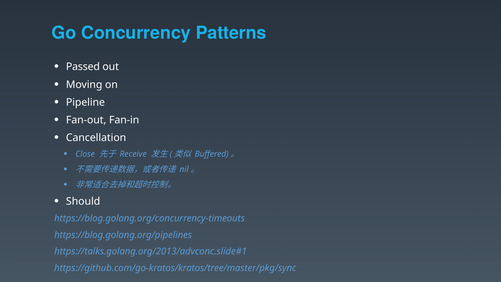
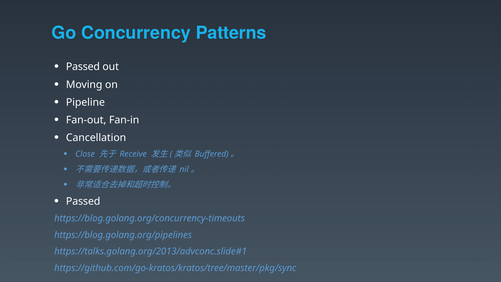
Should: Should -> Passed (83, 201)
